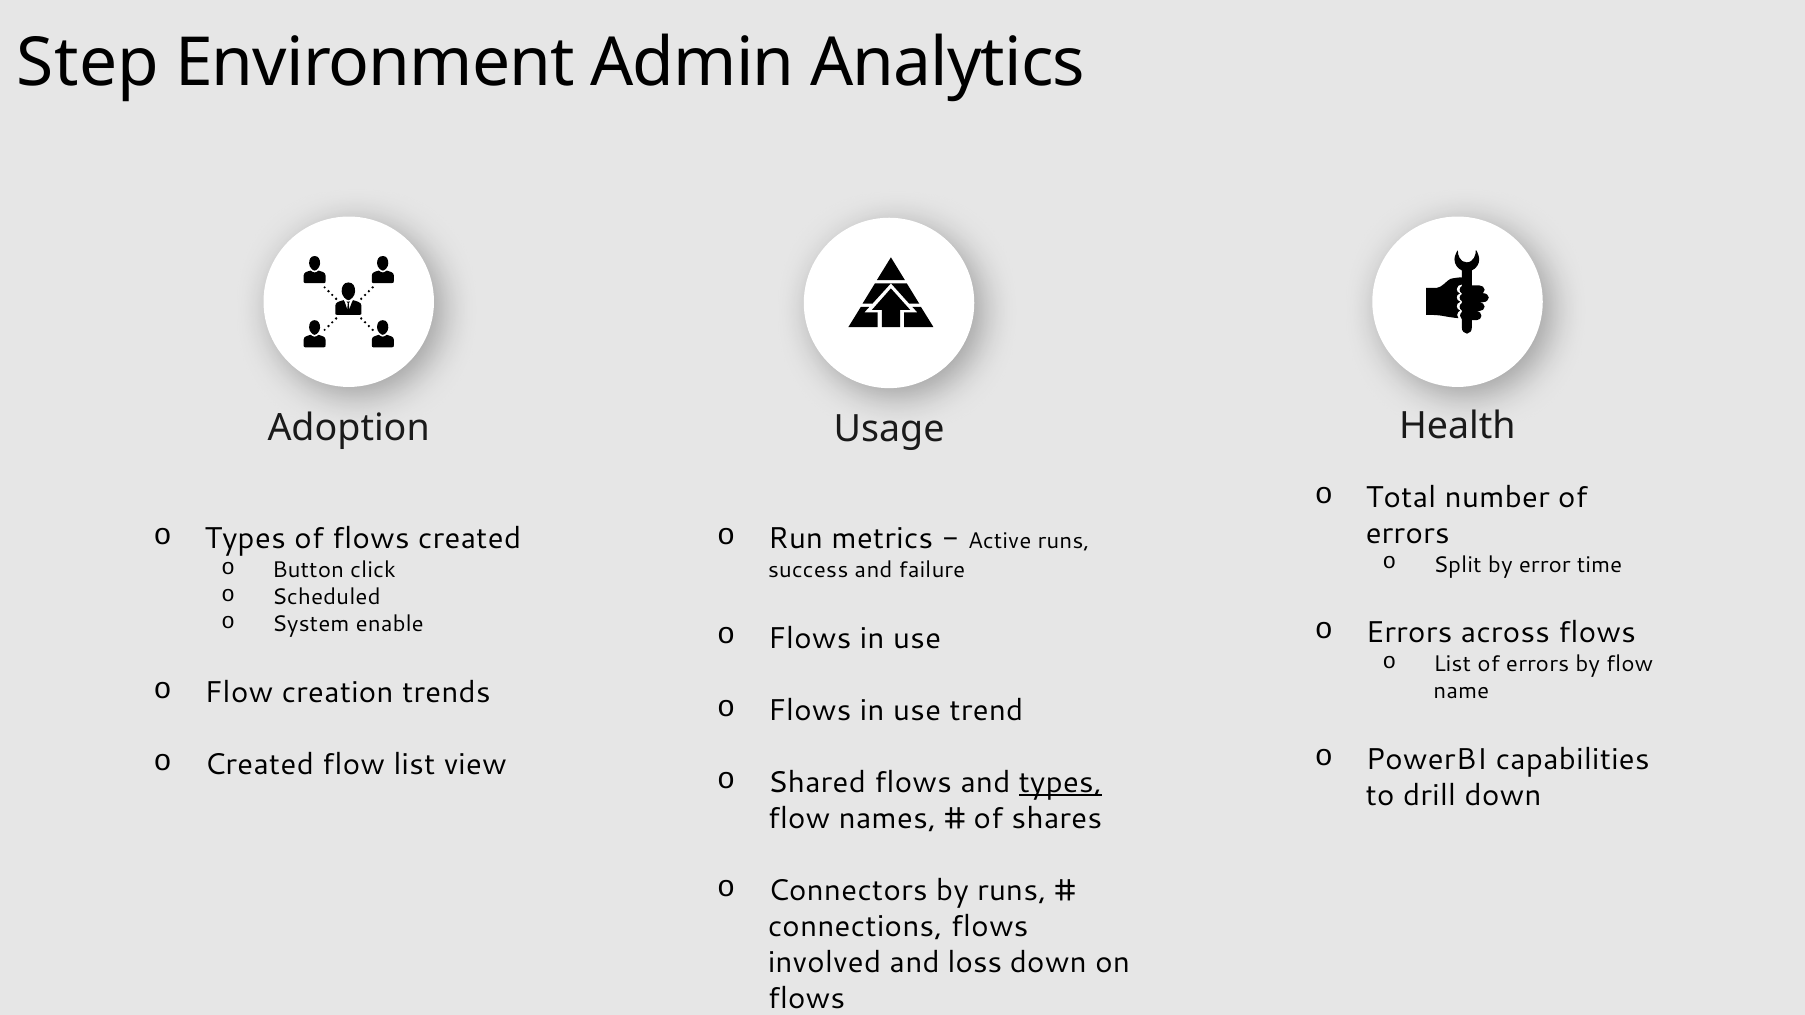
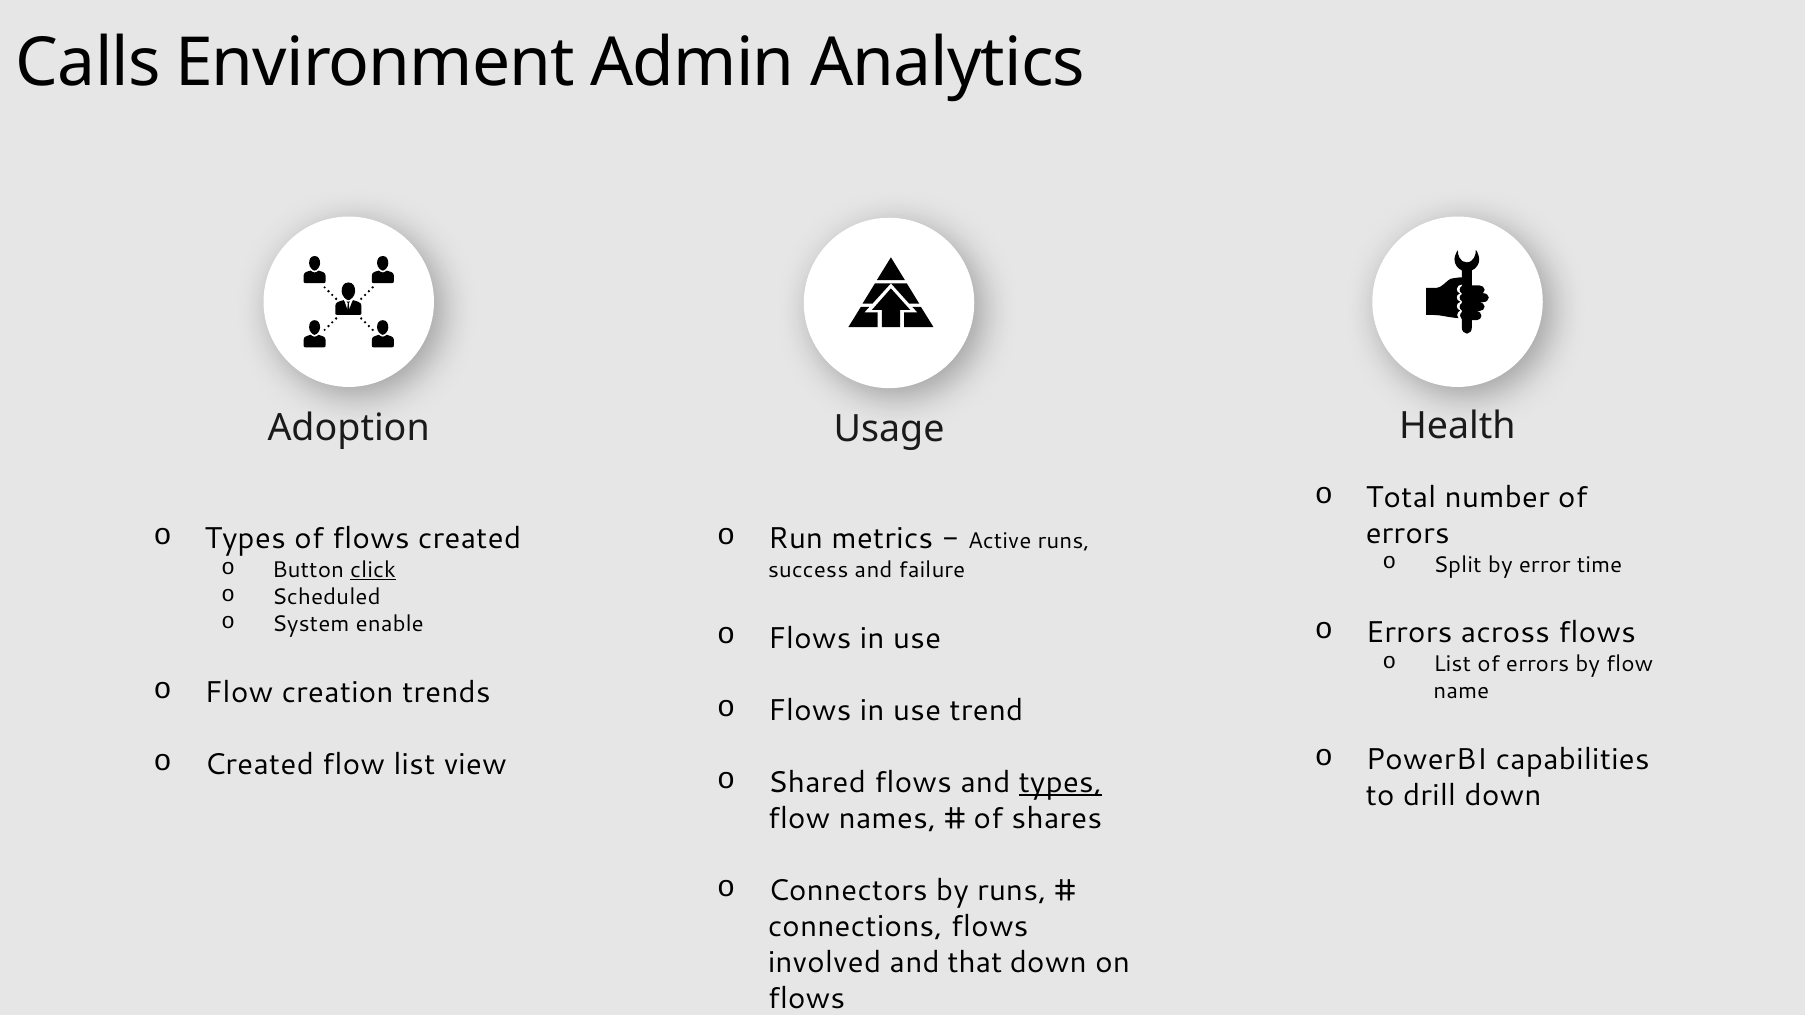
Step: Step -> Calls (88, 63)
click underline: none -> present (373, 570)
loss: loss -> that (975, 963)
